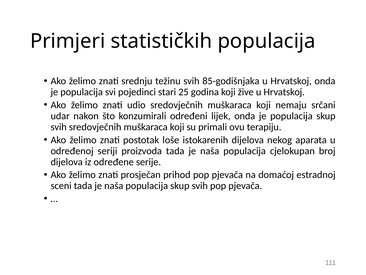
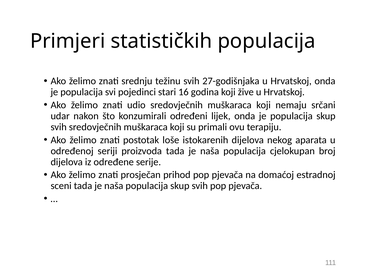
85-godišnjaka: 85-godišnjaka -> 27-godišnjaka (231, 81)
25: 25 -> 16 (183, 92)
